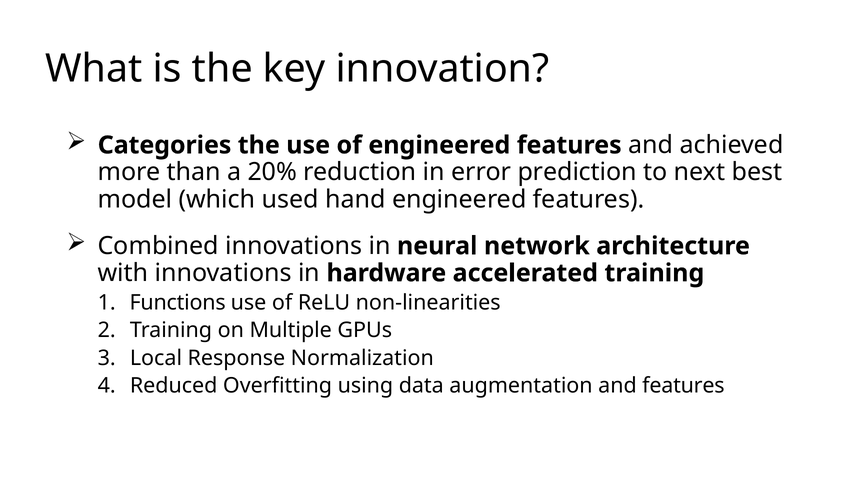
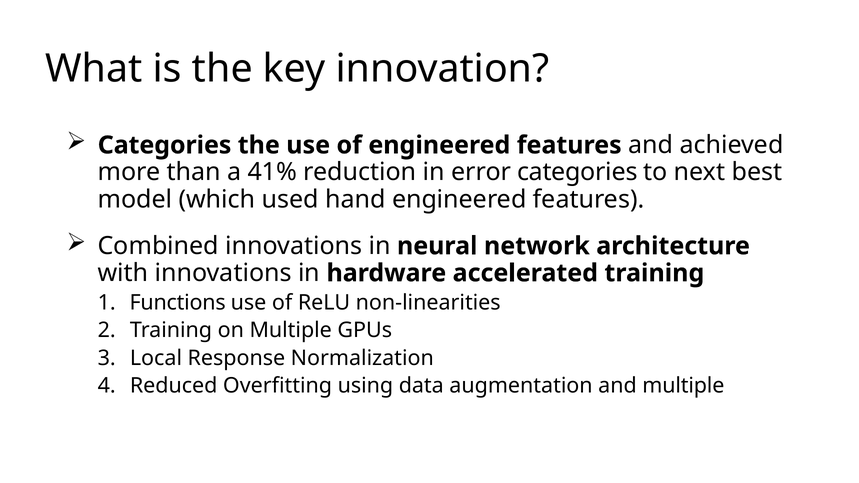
20%: 20% -> 41% (272, 172)
error prediction: prediction -> categories (577, 172)
and features: features -> multiple (683, 386)
